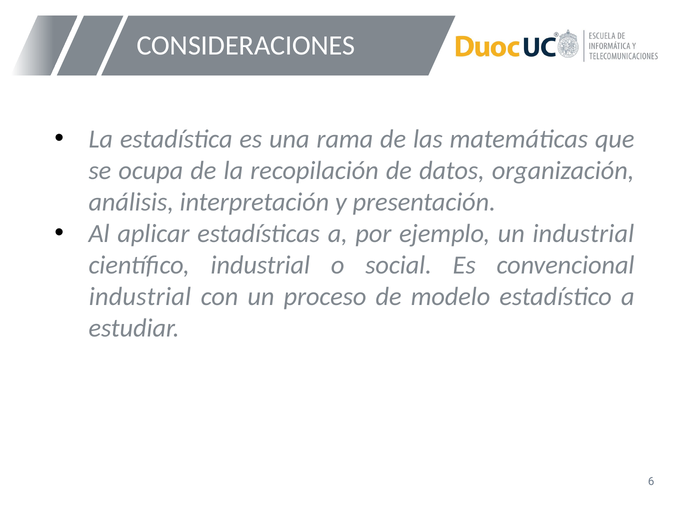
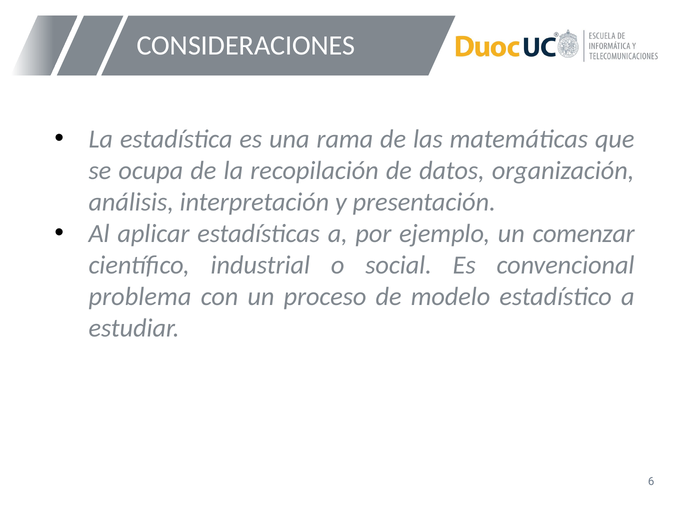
un industrial: industrial -> comenzar (584, 234)
industrial: industrial -> problema (140, 297)
